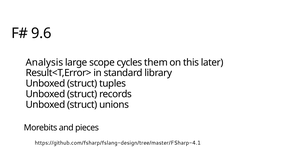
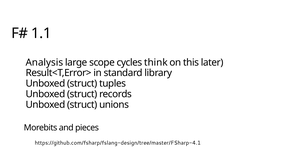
9.6: 9.6 -> 1.1 (41, 33)
them: them -> think (156, 62)
